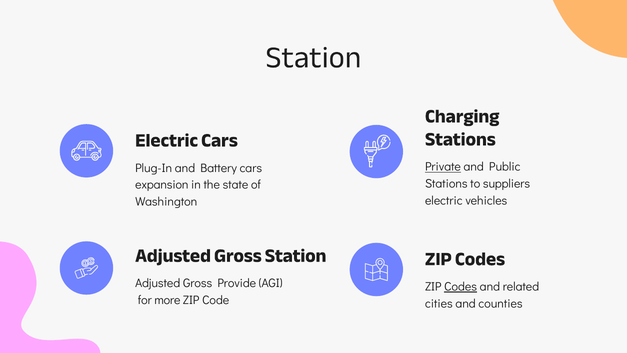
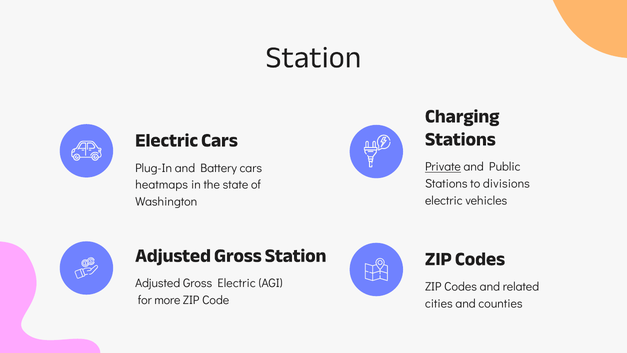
suppliers: suppliers -> divisions (506, 184)
expansion: expansion -> heatmaps (162, 185)
Gross Provide: Provide -> Electric (237, 283)
Codes underline: present -> none (461, 286)
